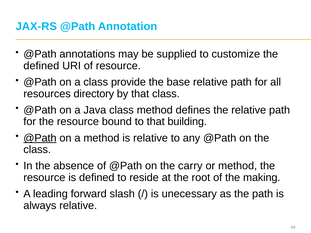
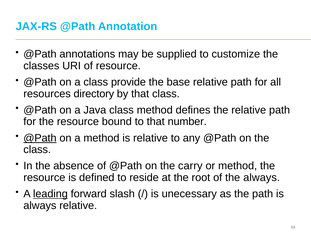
defined: defined -> classes (41, 66)
building: building -> number (187, 122)
the making: making -> always (262, 178)
leading underline: none -> present (50, 194)
